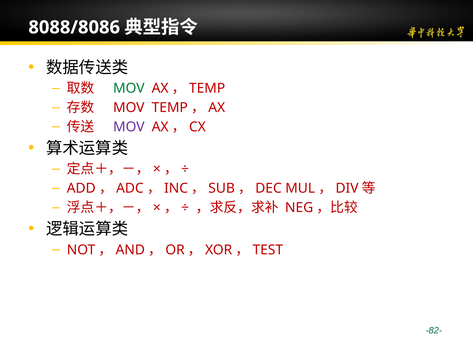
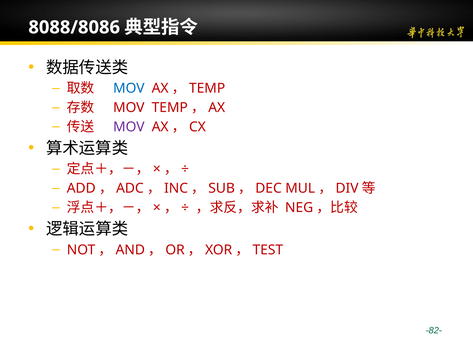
MOV colour: green -> blue (129, 89)
